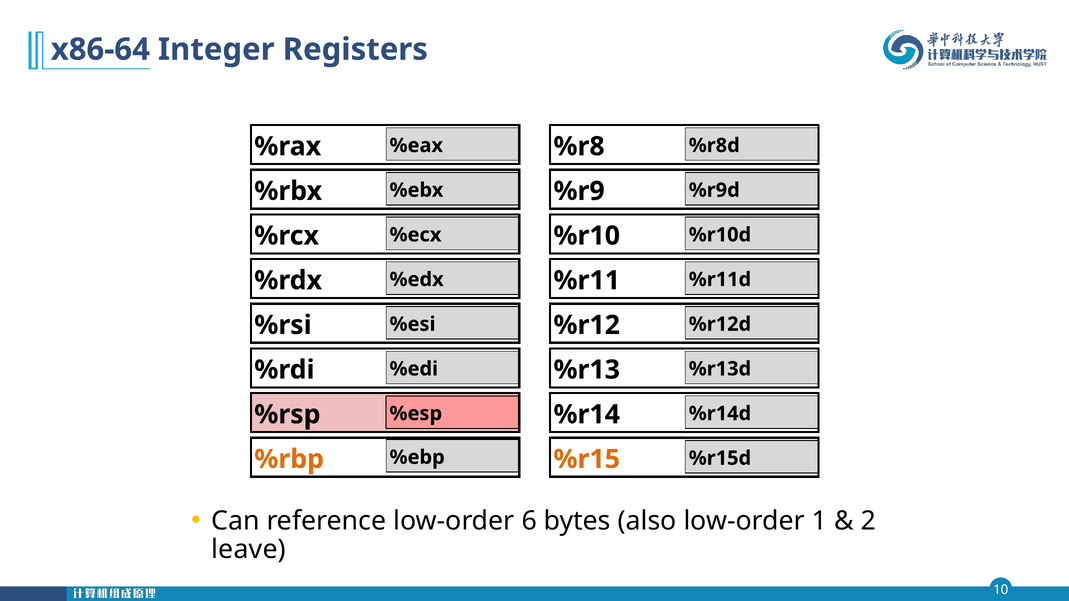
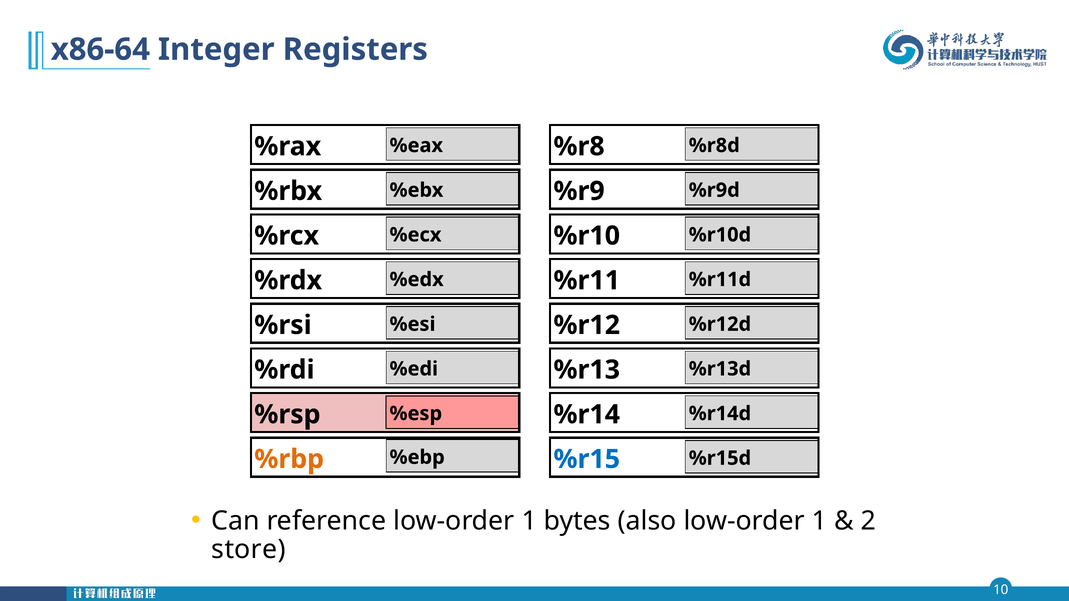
%r15 colour: orange -> blue (587, 459)
reference low-order 6: 6 -> 1 (529, 521)
leave: leave -> store (249, 550)
